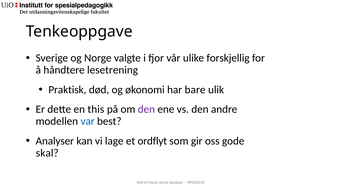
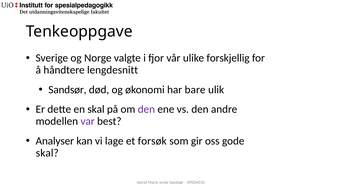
lesetrening: lesetrening -> lengdesnitt (113, 70)
Praktisk: Praktisk -> Sandsør (67, 90)
en this: this -> skal (96, 109)
var colour: blue -> purple (88, 121)
ordflyt: ordflyt -> forsøk (152, 141)
